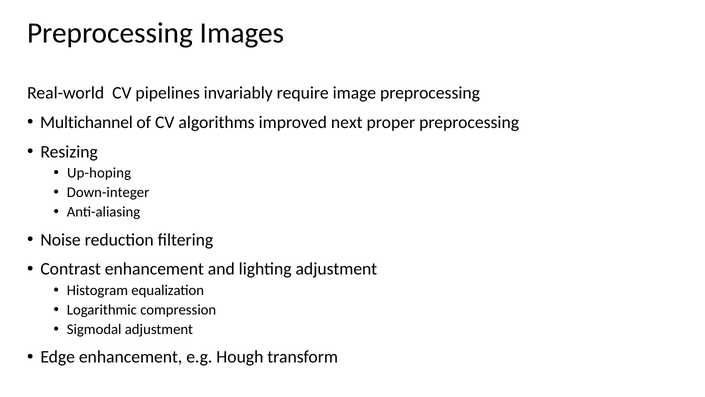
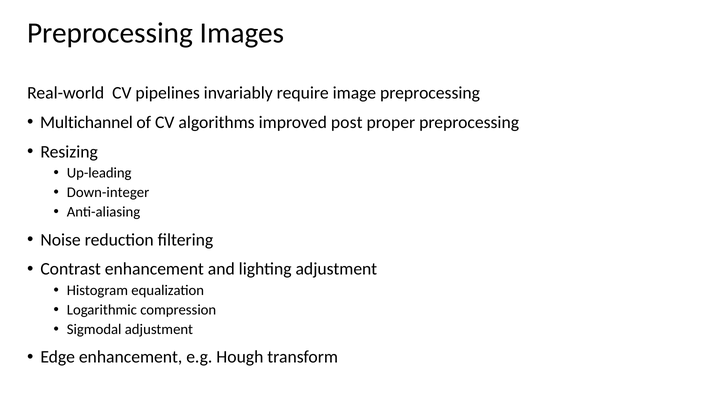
next: next -> post (347, 122)
Up-hoping: Up-hoping -> Up-leading (99, 173)
